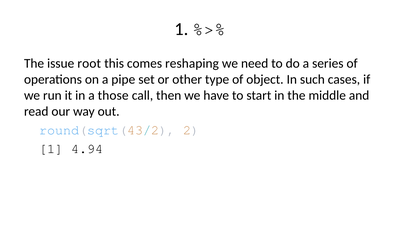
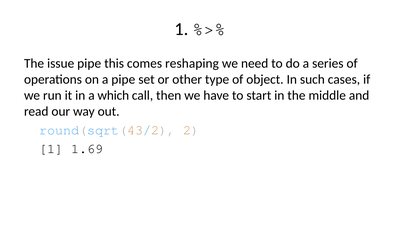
issue root: root -> pipe (89, 63)
those: those -> which (113, 95)
4.94: 4.94 -> 1.69 (87, 149)
